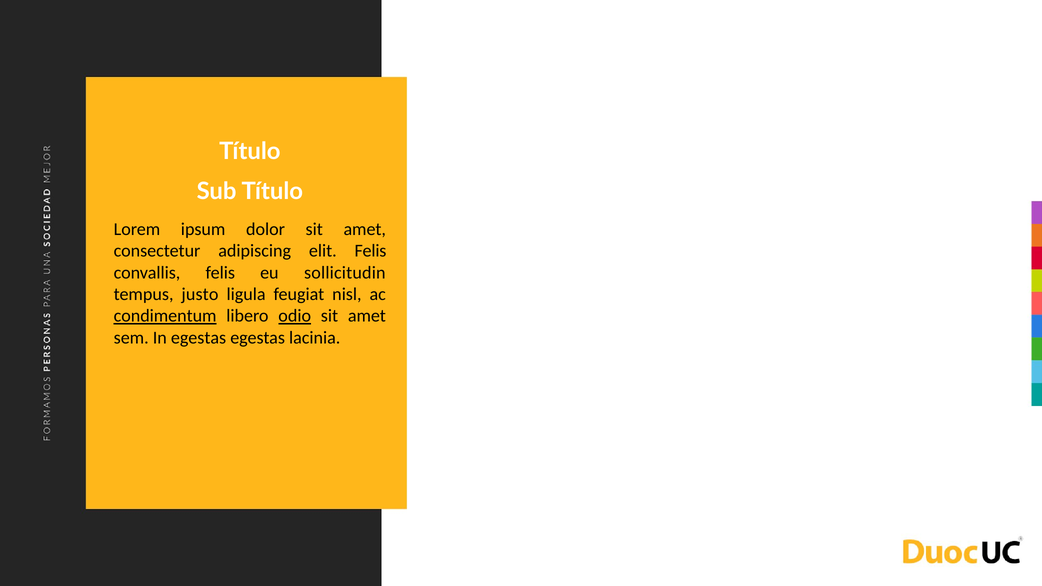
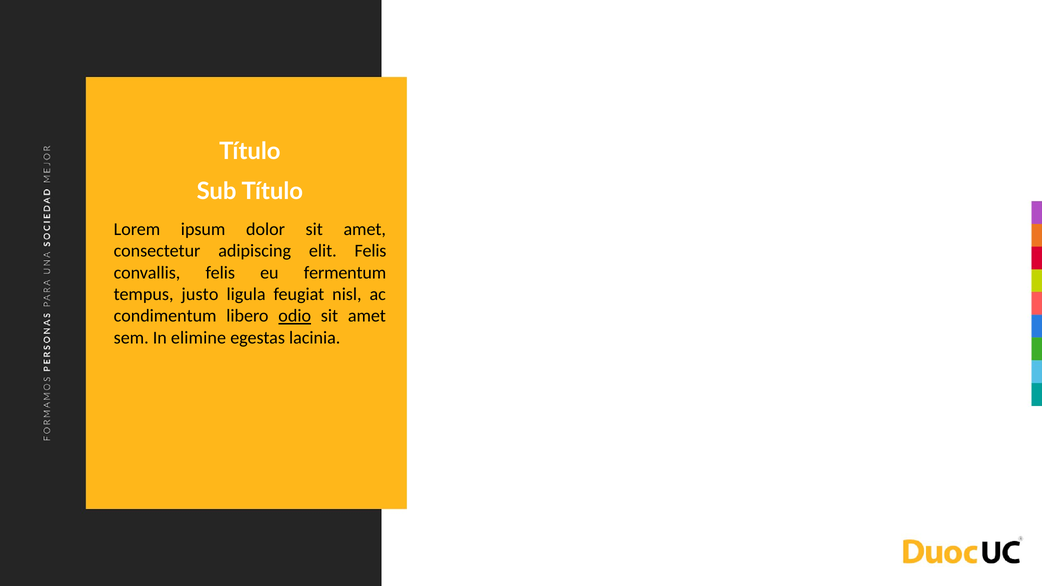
sollicitudin: sollicitudin -> fermentum (345, 273)
condimentum underline: present -> none (165, 316)
In egestas: egestas -> elimine (198, 338)
